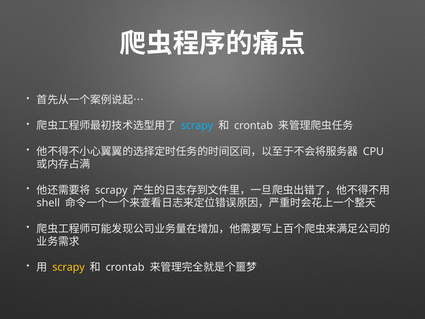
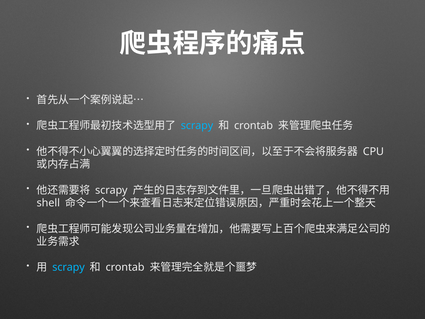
scrapy colour: yellow -> light blue (69, 267)
